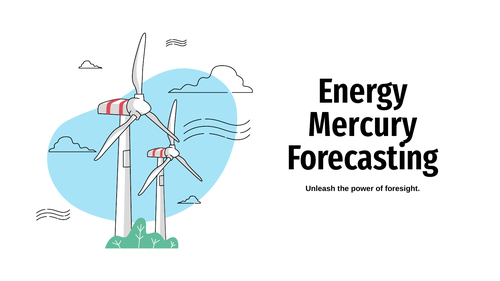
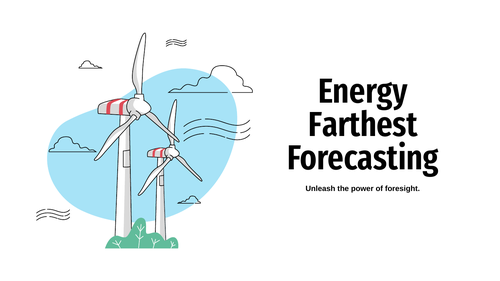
Mercury: Mercury -> Farthest (363, 125)
